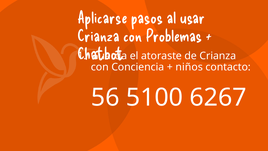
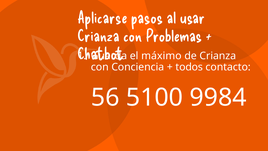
atoraste: atoraste -> máximo (161, 56)
niños: niños -> todos (189, 67)
6267: 6267 -> 9984 (218, 97)
